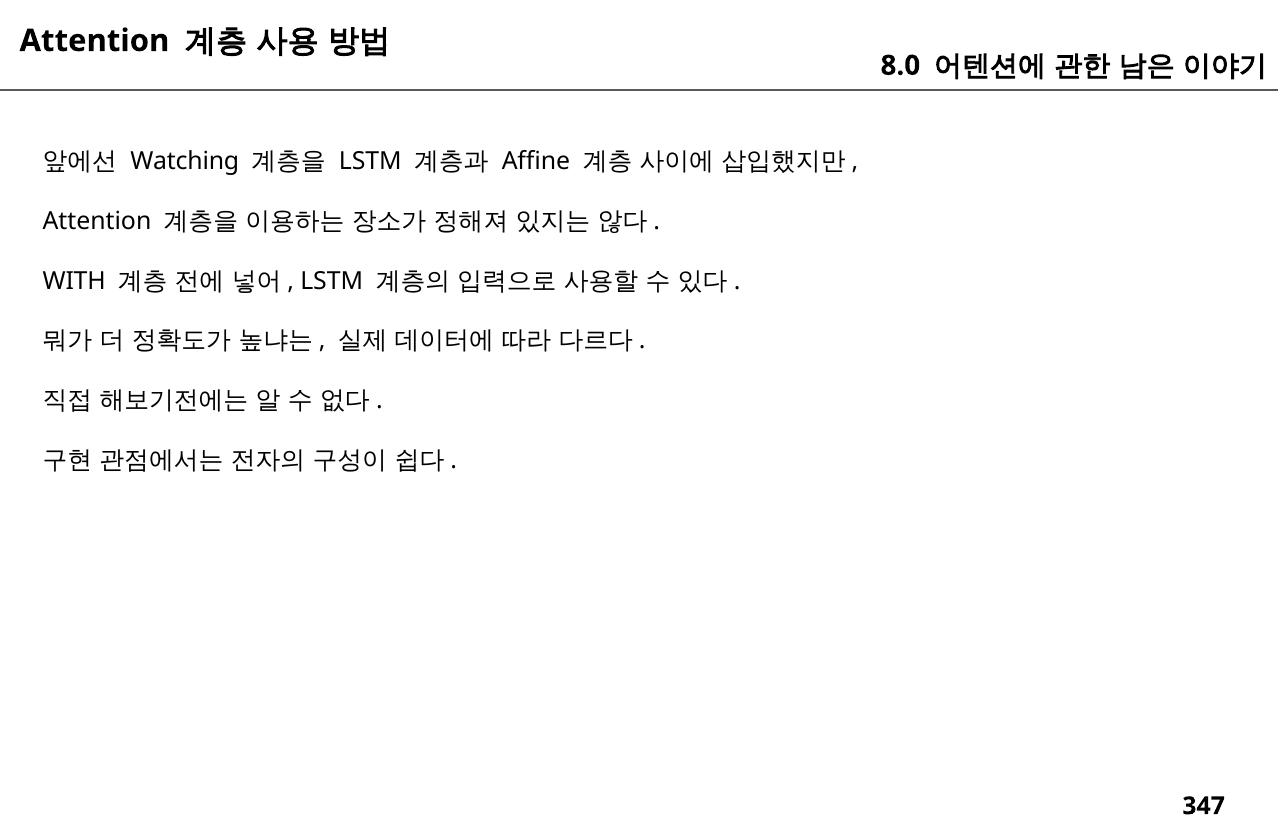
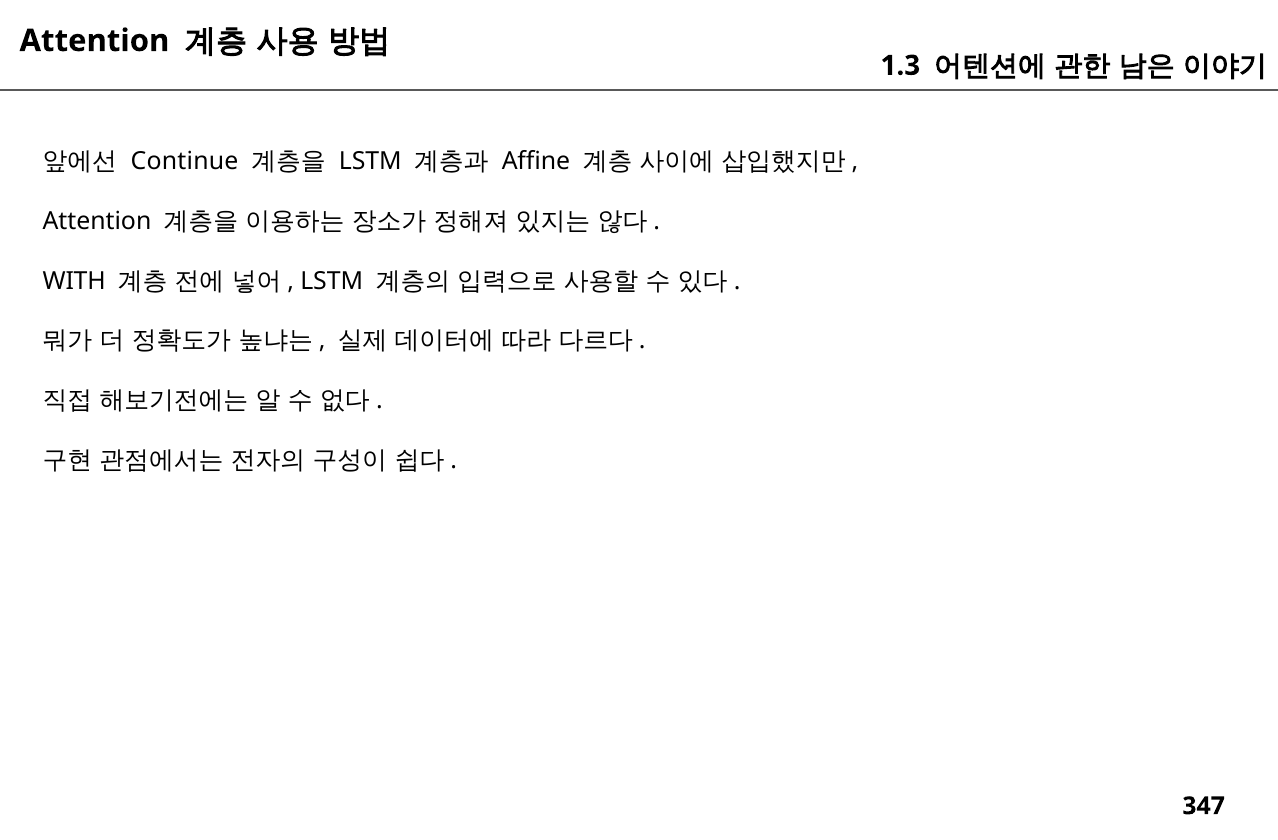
8.0: 8.0 -> 1.3 (900, 66)
Watching: Watching -> Continue (185, 161)
